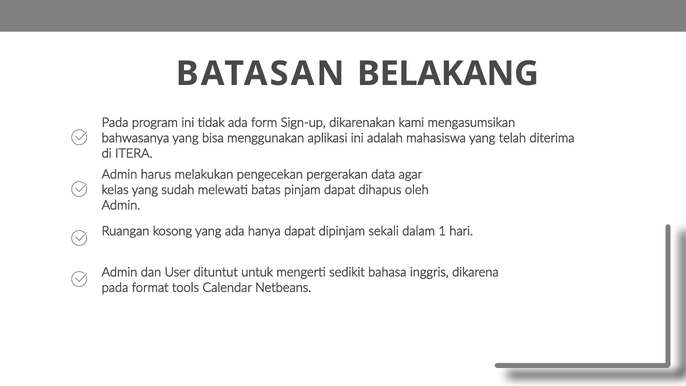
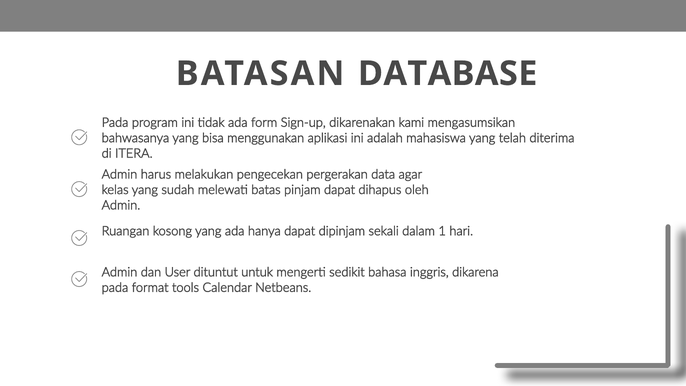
BELAKANG: BELAKANG -> DATABASE (448, 74)
